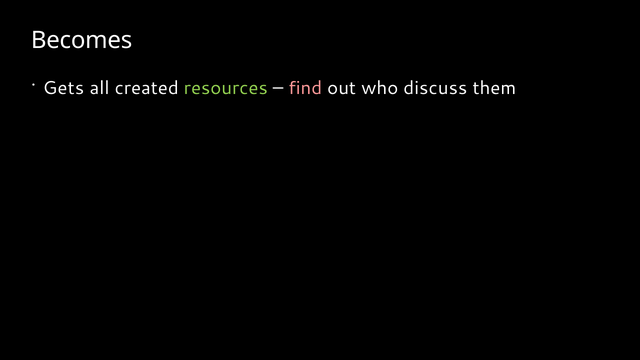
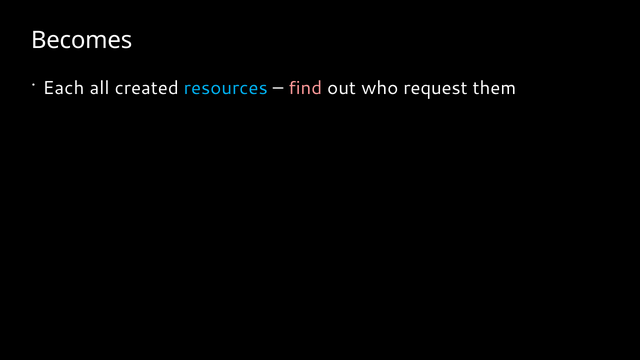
Gets: Gets -> Each (64, 88)
resources colour: light green -> light blue (226, 88)
discuss: discuss -> request (435, 88)
